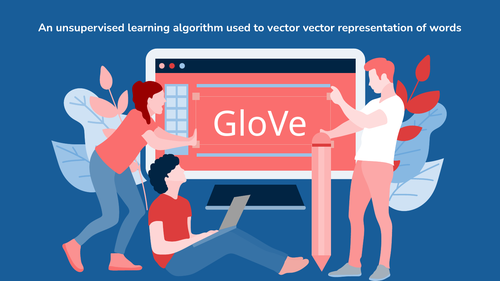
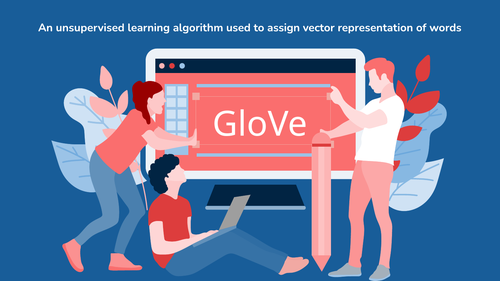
to vector: vector -> assign (284, 28)
